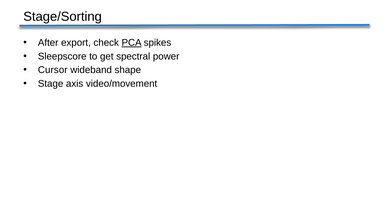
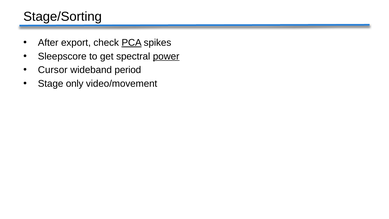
power underline: none -> present (166, 56)
shape: shape -> period (128, 70)
axis: axis -> only (75, 84)
